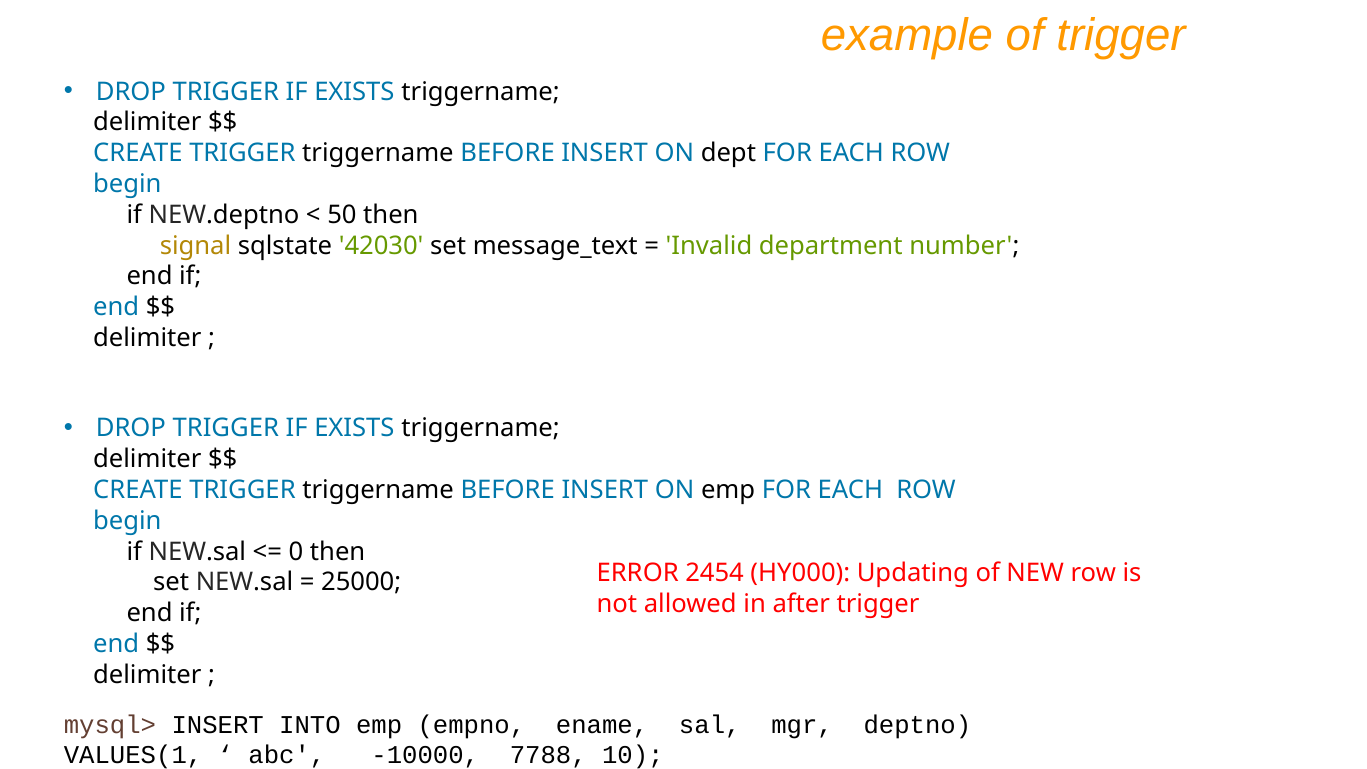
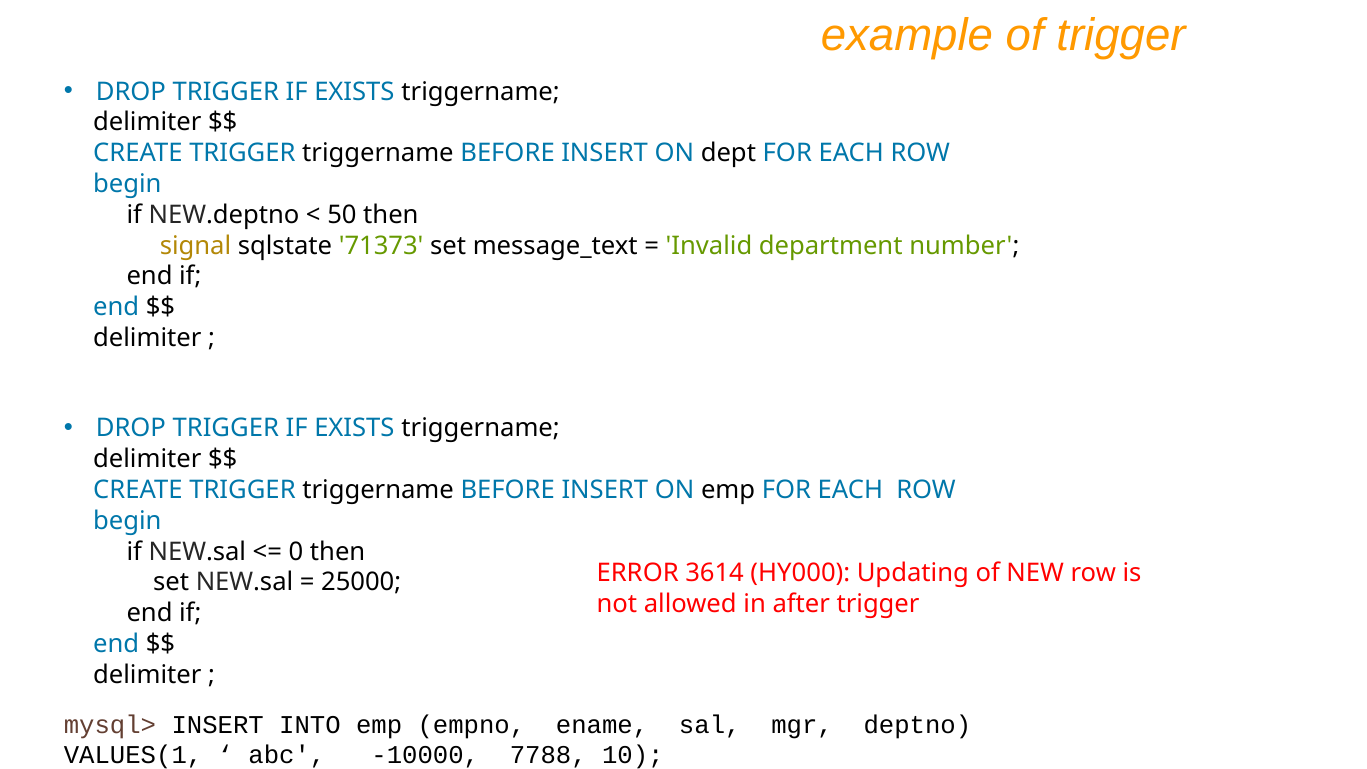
42030: 42030 -> 71373 (381, 246)
2454: 2454 -> 3614 (715, 573)
